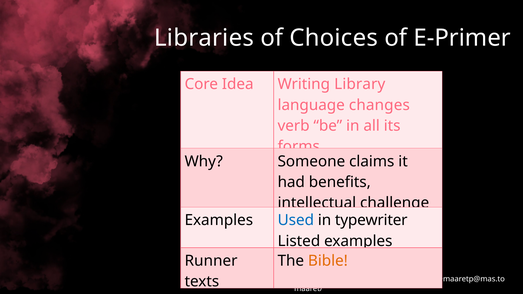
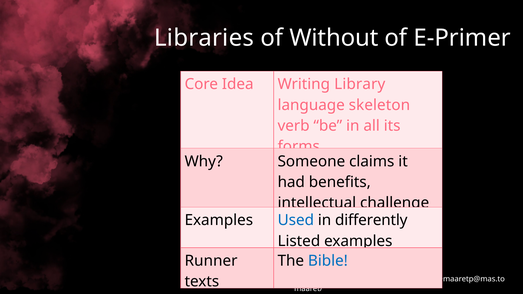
Choices: Choices -> Without (334, 38)
changes: changes -> skeleton (379, 105)
typewriter: typewriter -> differently (371, 220)
Bible colour: orange -> blue (328, 261)
